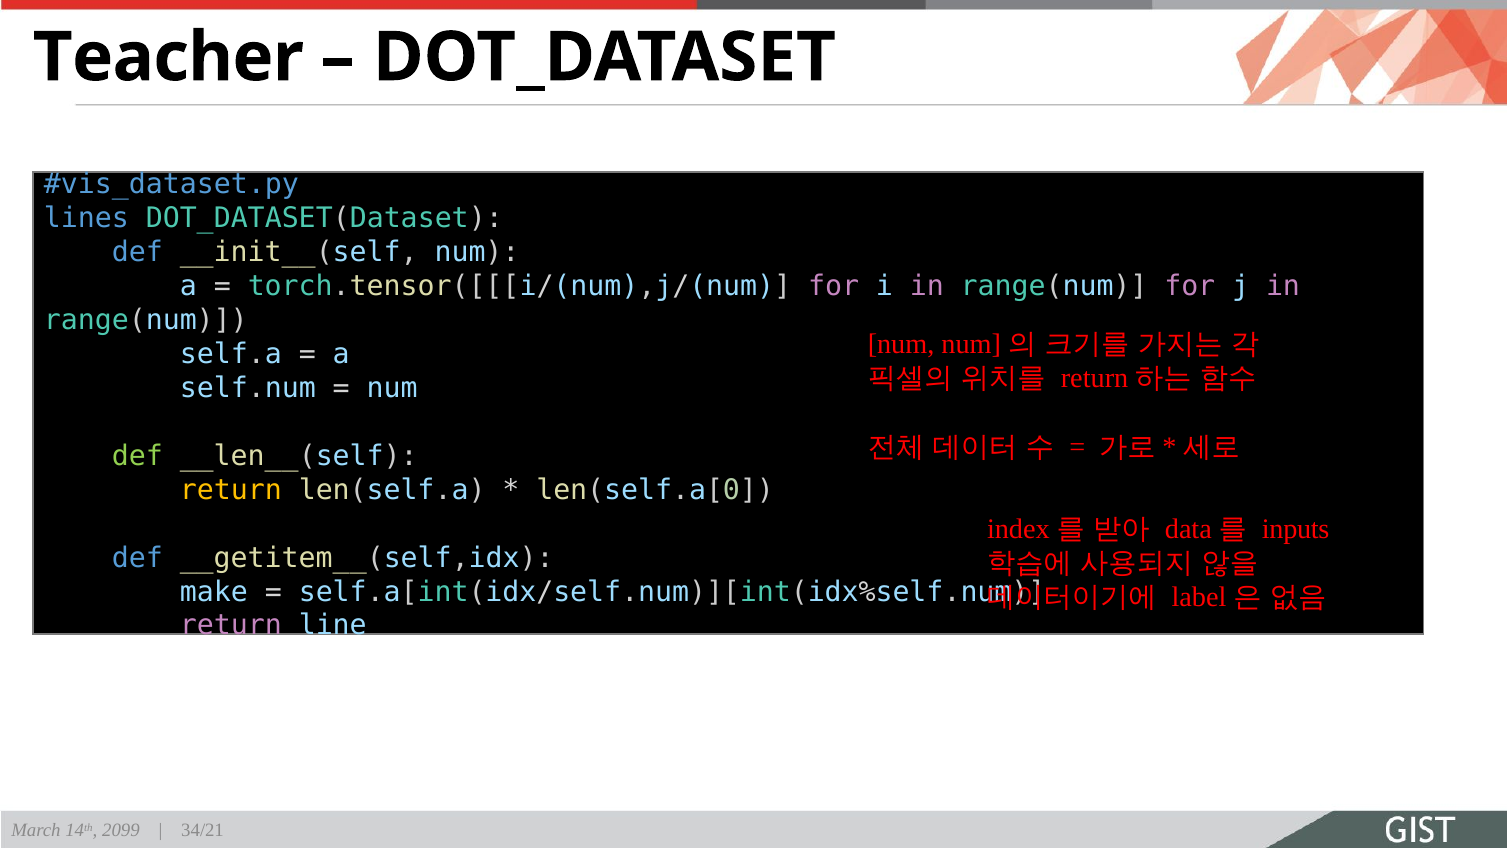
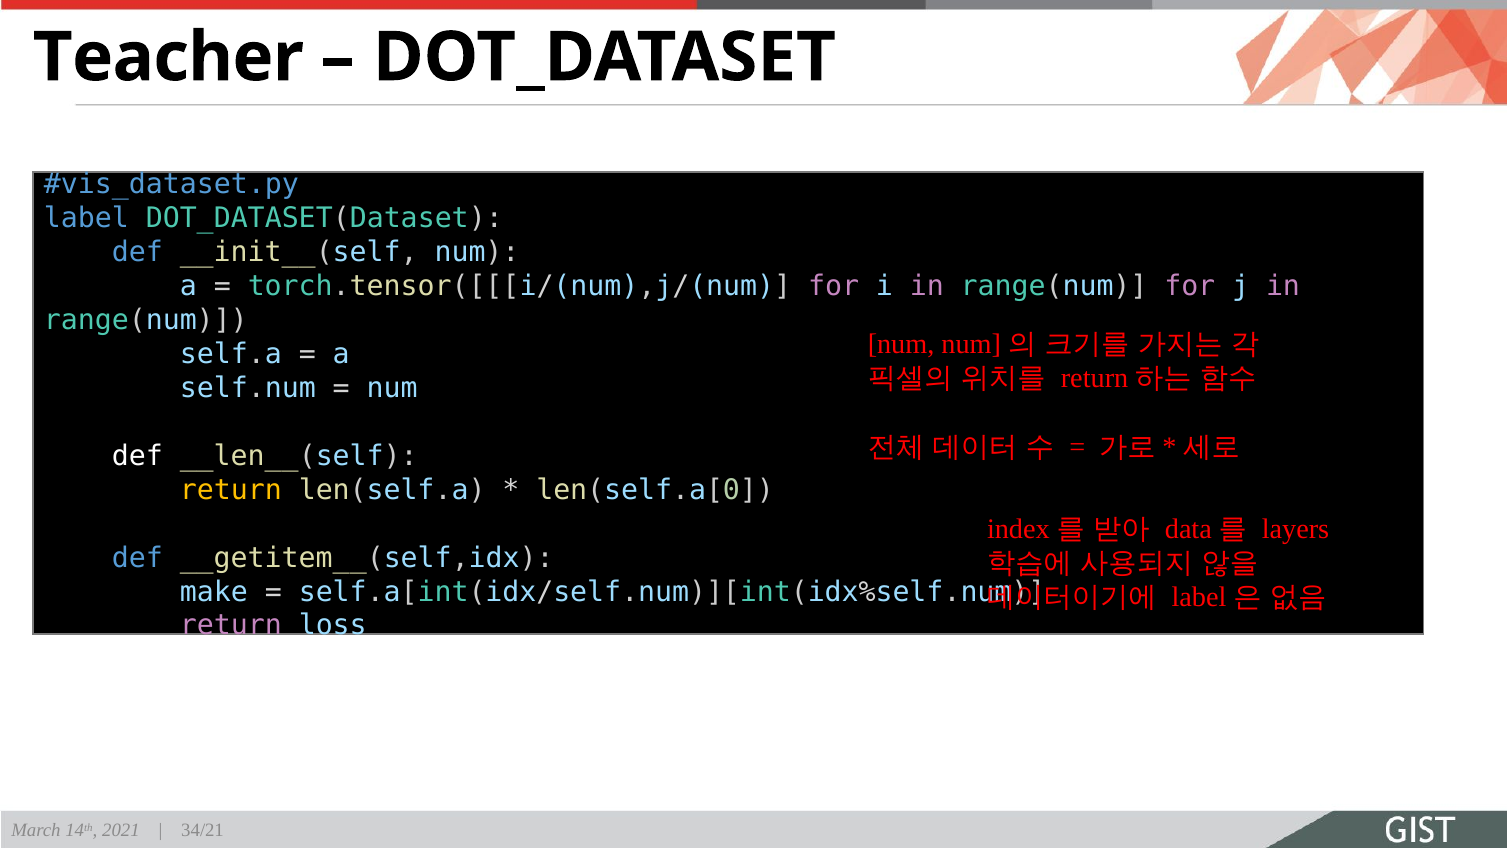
lines: lines -> label (86, 219)
def colour: light green -> white (137, 456)
inputs: inputs -> layers (1296, 529)
line: line -> loss (333, 625)
2099: 2099 -> 2021 (121, 830)
